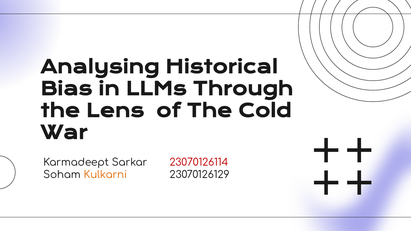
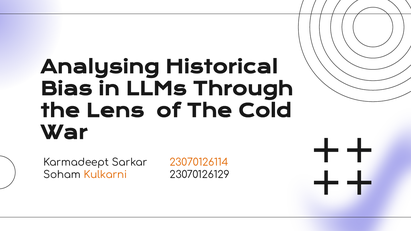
23070126114 colour: red -> orange (199, 163)
